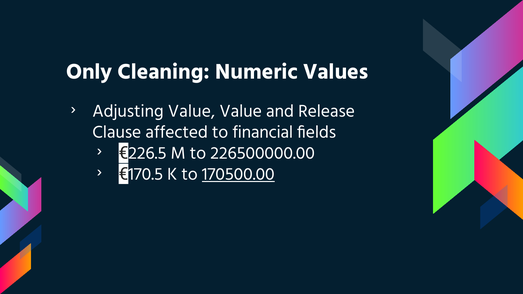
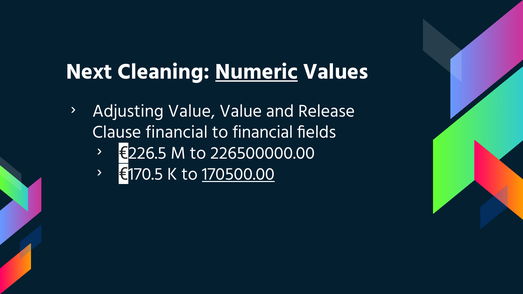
Only: Only -> Next (89, 72)
Numeric underline: none -> present (256, 72)
Clause affected: affected -> financial (177, 132)
